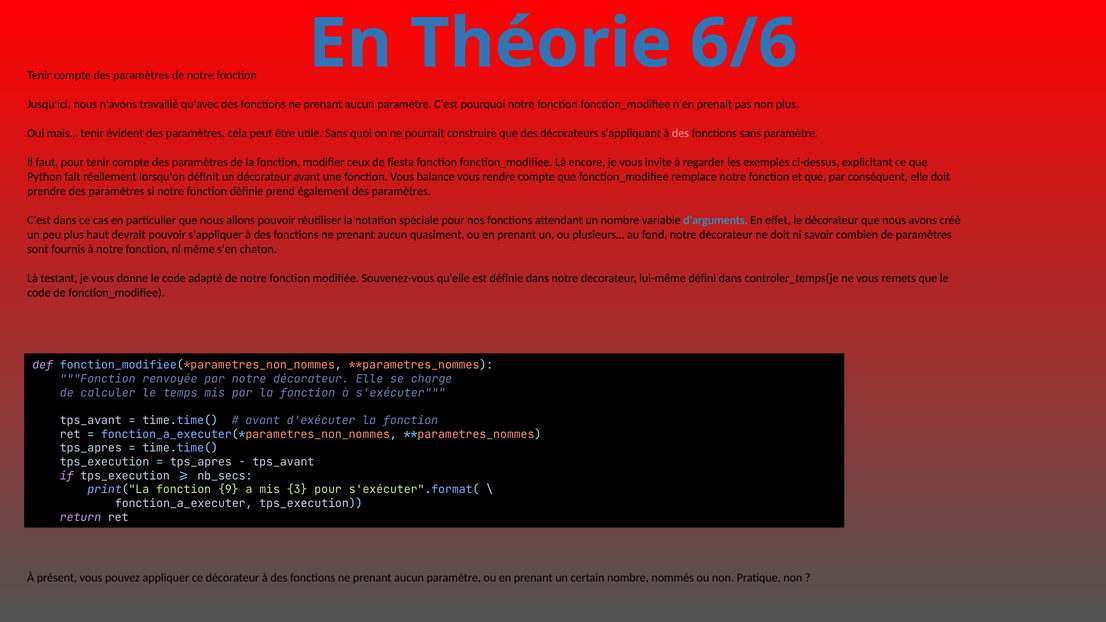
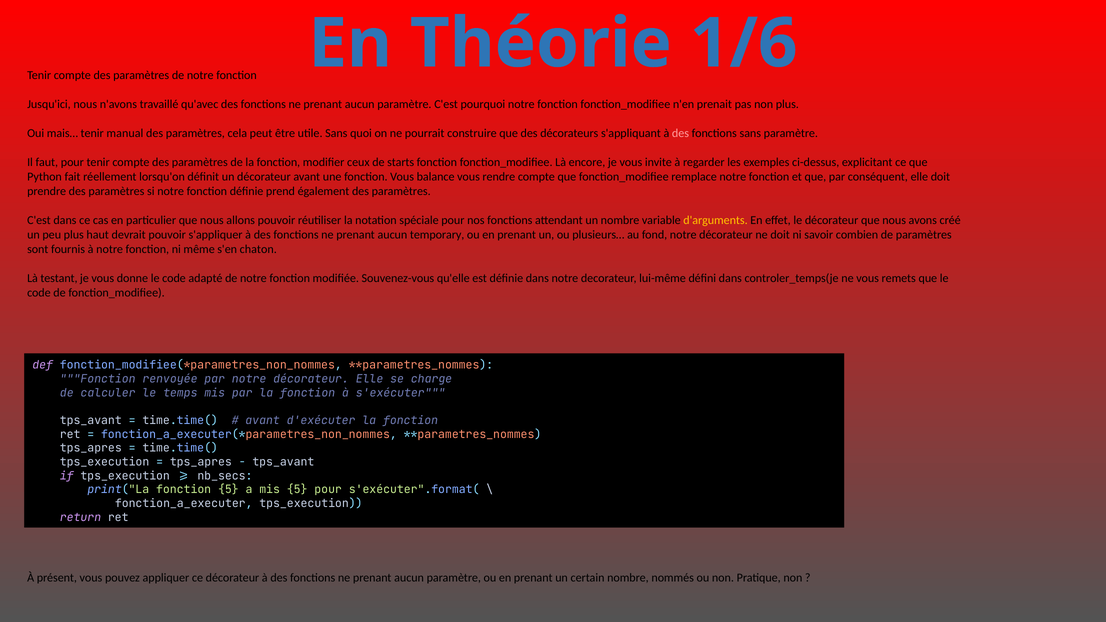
6/6: 6/6 -> 1/6 (744, 44)
évident: évident -> manual (125, 133)
fiesta: fiesta -> starts (401, 162)
d'arguments colour: light blue -> yellow (716, 220)
quasiment: quasiment -> temporary (437, 235)
fonction 9: 9 -> 5 (228, 490)
mis 3: 3 -> 5 (297, 490)
